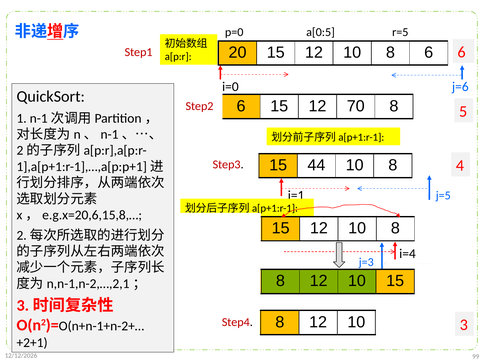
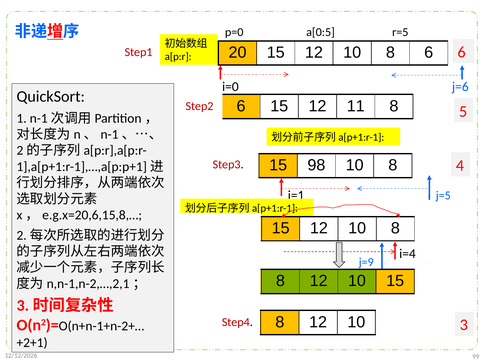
70: 70 -> 11 (356, 106)
44: 44 -> 98 (316, 165)
j=3: j=3 -> j=9 (366, 262)
